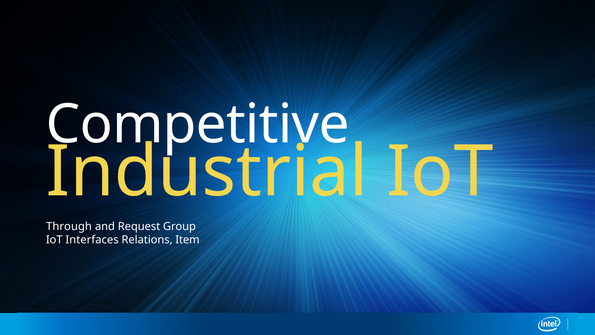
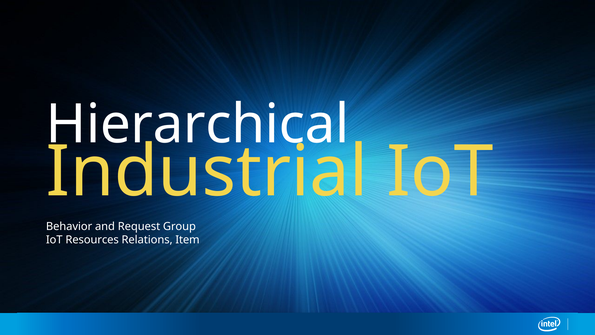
Competitive: Competitive -> Hierarchical (198, 124)
Through: Through -> Behavior (69, 226)
Interfaces: Interfaces -> Resources (92, 240)
